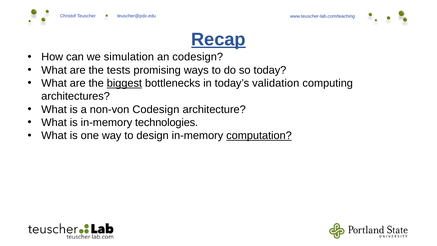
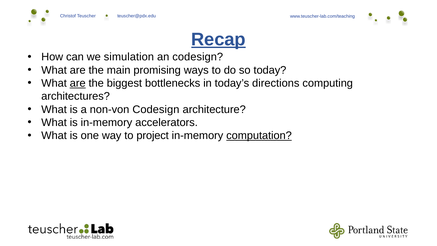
tests: tests -> main (119, 70)
are underline: none -> present (78, 83)
biggest underline: present -> none (124, 83)
validation: validation -> directions (276, 83)
technologies: technologies -> accelerators (167, 123)
design: design -> project (153, 136)
